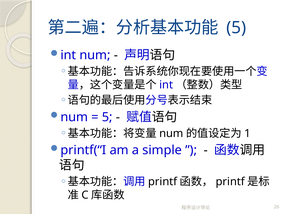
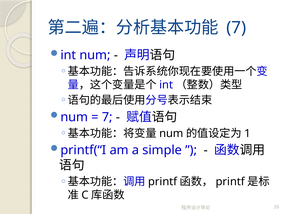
5: 5 -> 7 (236, 28)
5: 5 -> 7 (107, 117)
